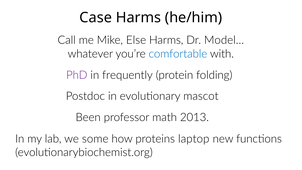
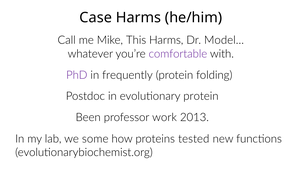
Else: Else -> This (136, 40)
comfortable colour: blue -> purple (178, 54)
evolutionary mascot: mascot -> protein (201, 96)
math: math -> work (165, 117)
laptop: laptop -> tested (194, 139)
